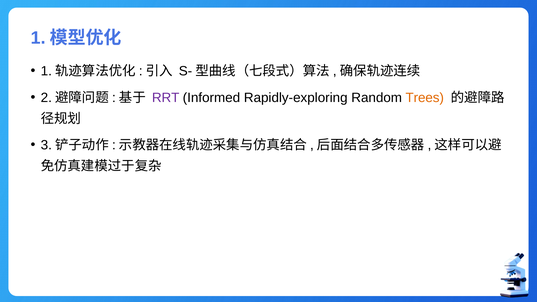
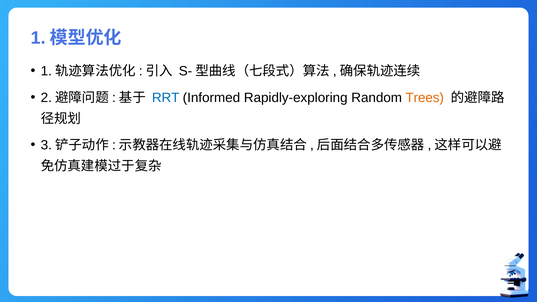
RRT colour: purple -> blue (166, 98)
